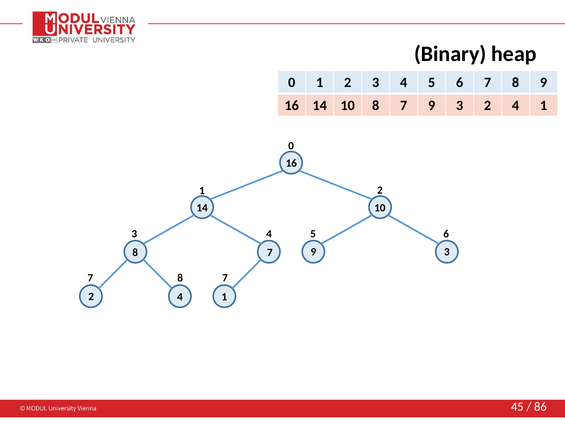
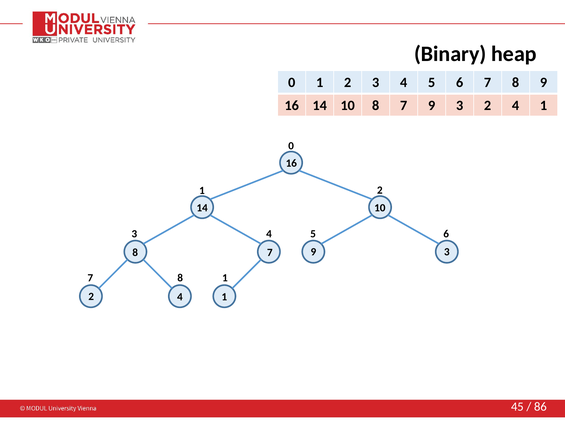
7 8 7: 7 -> 1 (225, 278)
